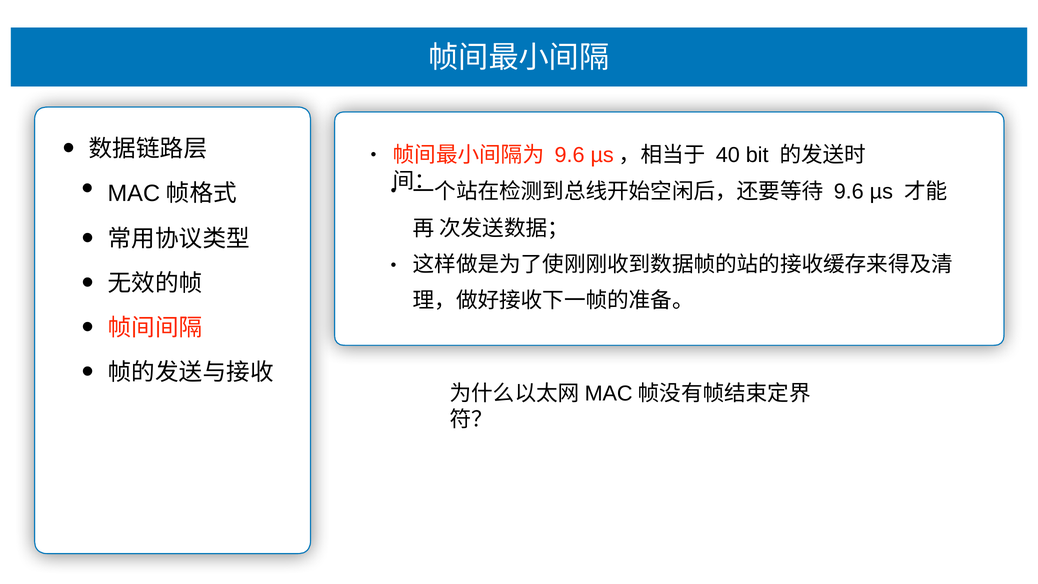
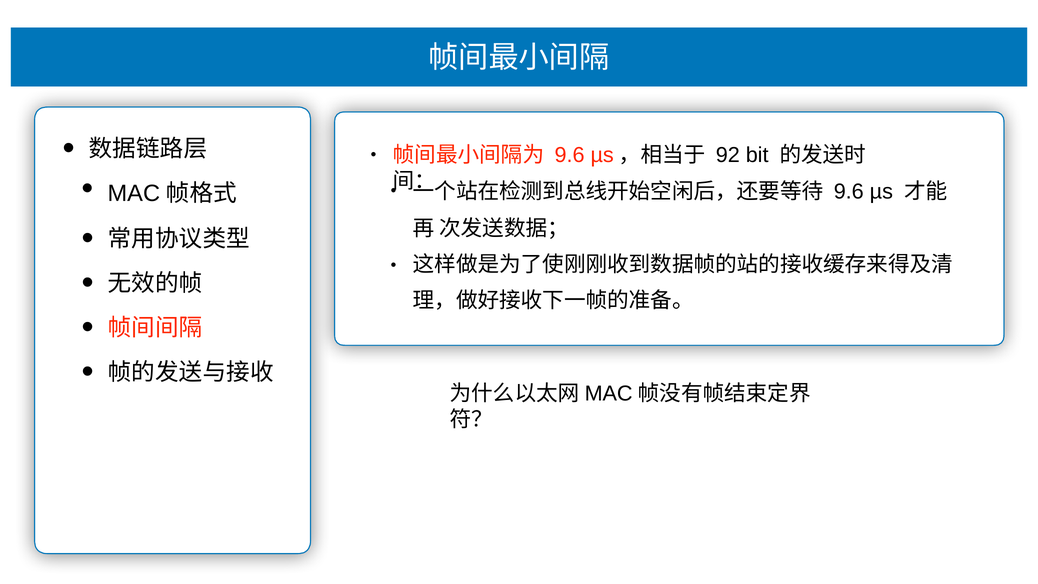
40: 40 -> 92 (728, 155)
